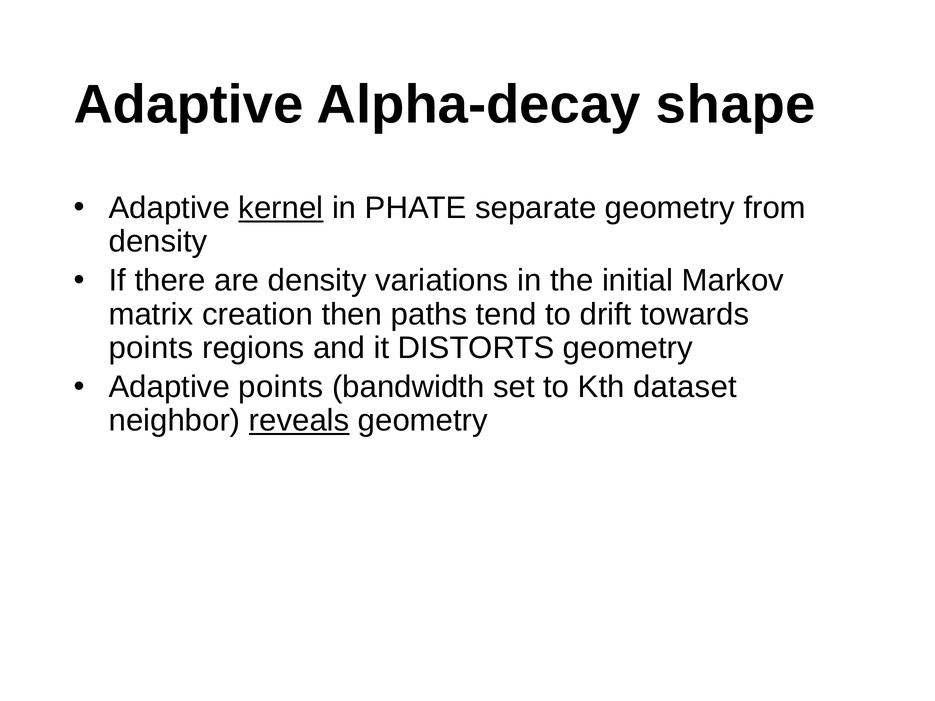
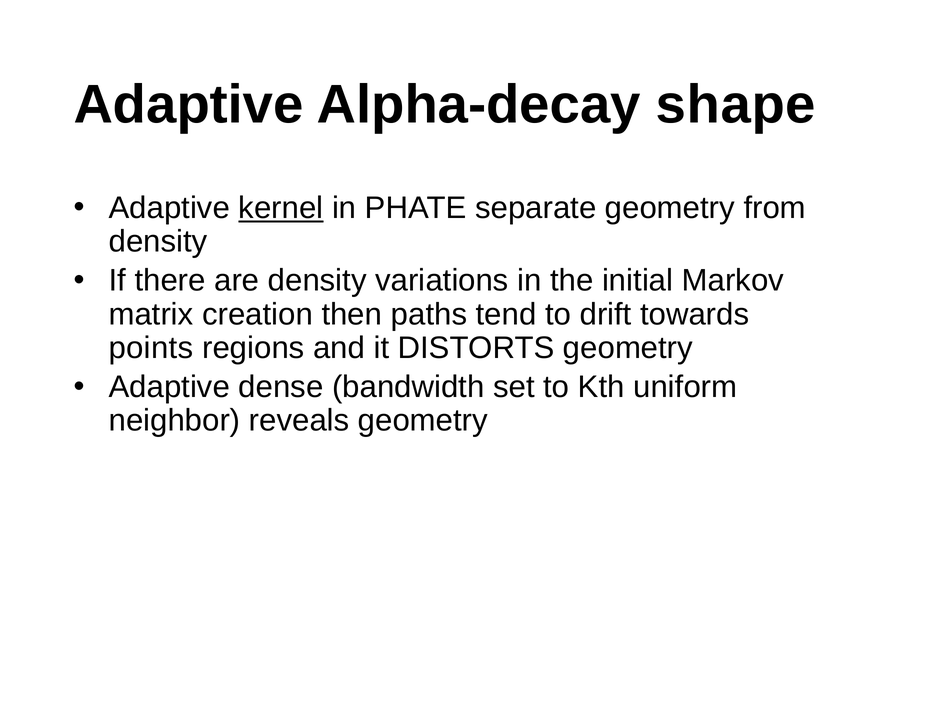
Adaptive points: points -> dense (281, 387)
dataset: dataset -> uniform (685, 387)
reveals underline: present -> none (299, 421)
